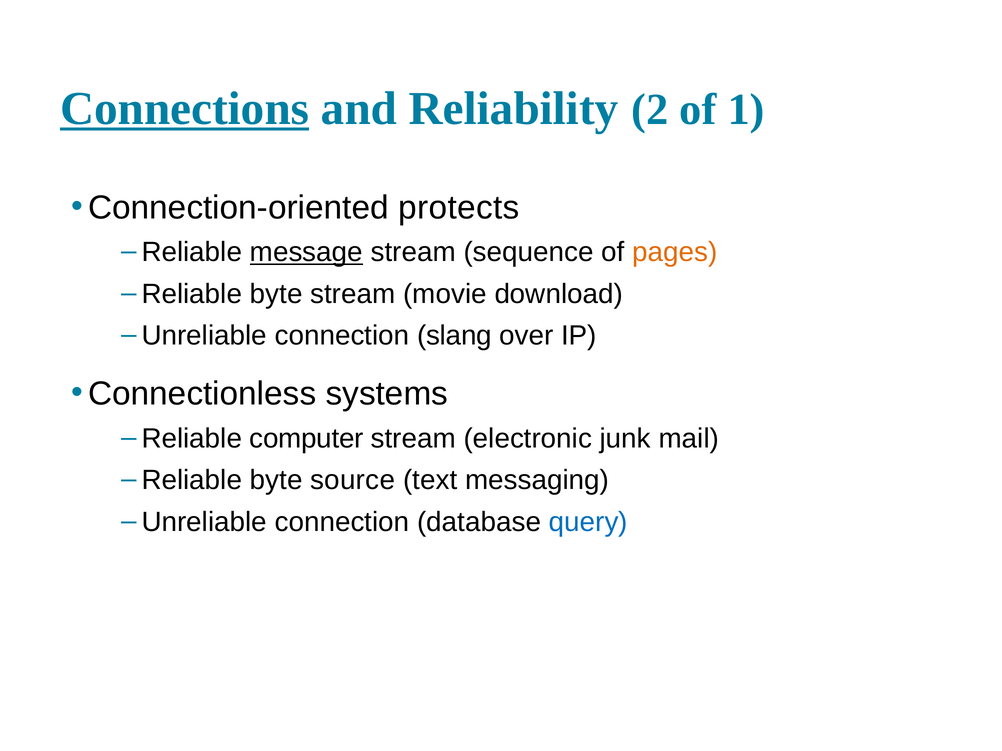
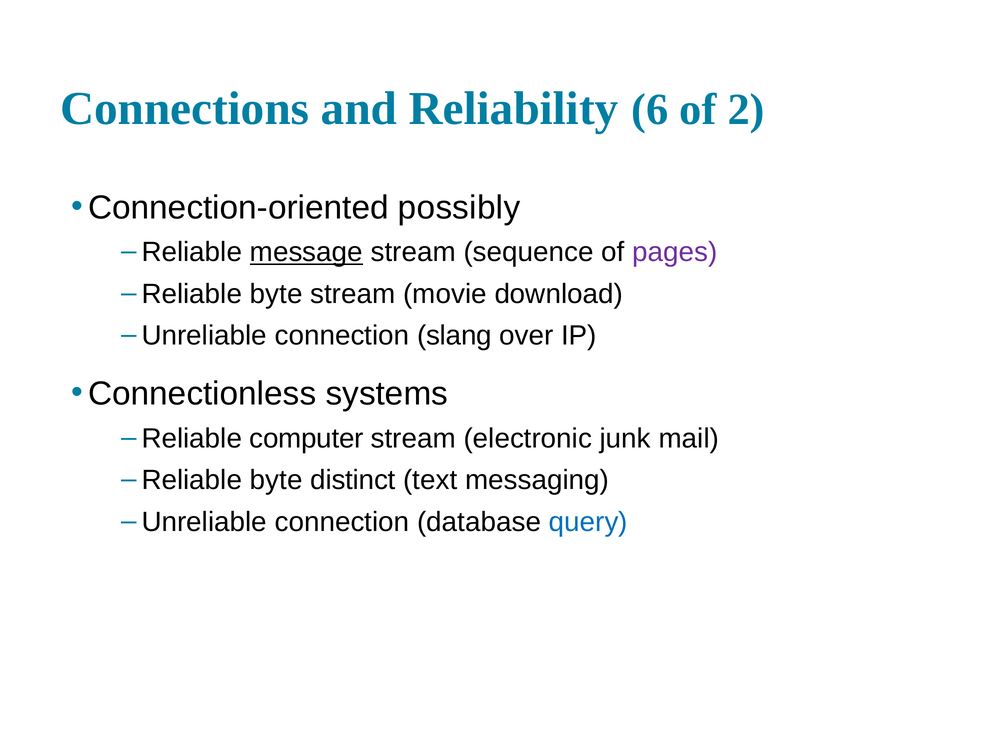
Connections underline: present -> none (185, 109)
2: 2 -> 6 (650, 110)
1: 1 -> 2 (746, 110)
protects: protects -> possibly (459, 208)
pages colour: orange -> purple (675, 252)
source: source -> distinct (353, 481)
